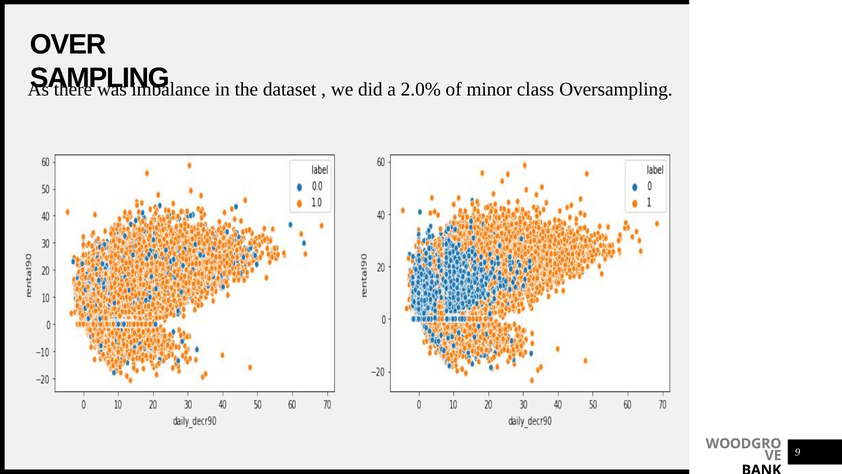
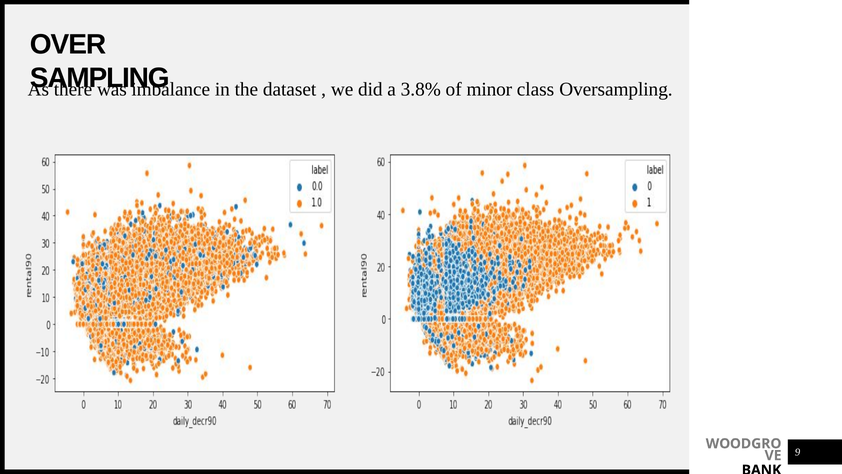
2.0%: 2.0% -> 3.8% (421, 90)
